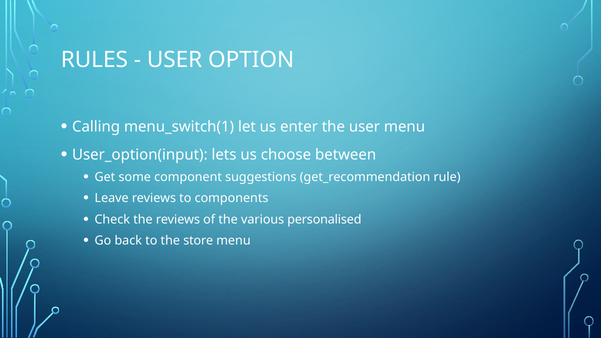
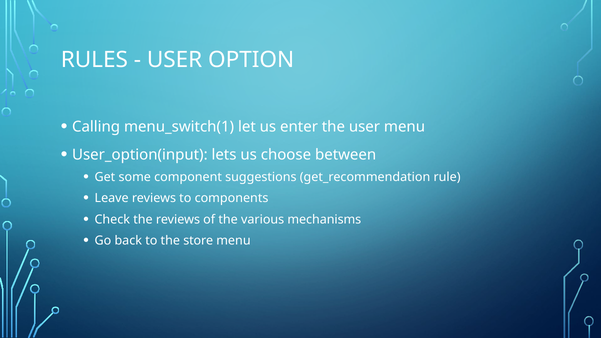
personalised: personalised -> mechanisms (324, 220)
